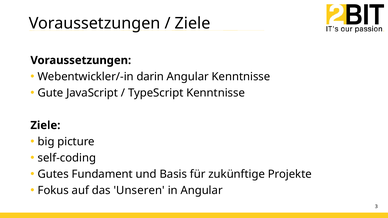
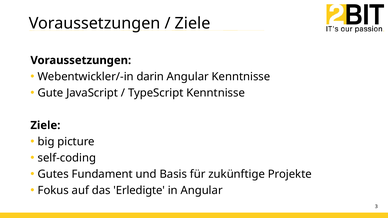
Unseren: Unseren -> Erledigte (139, 191)
